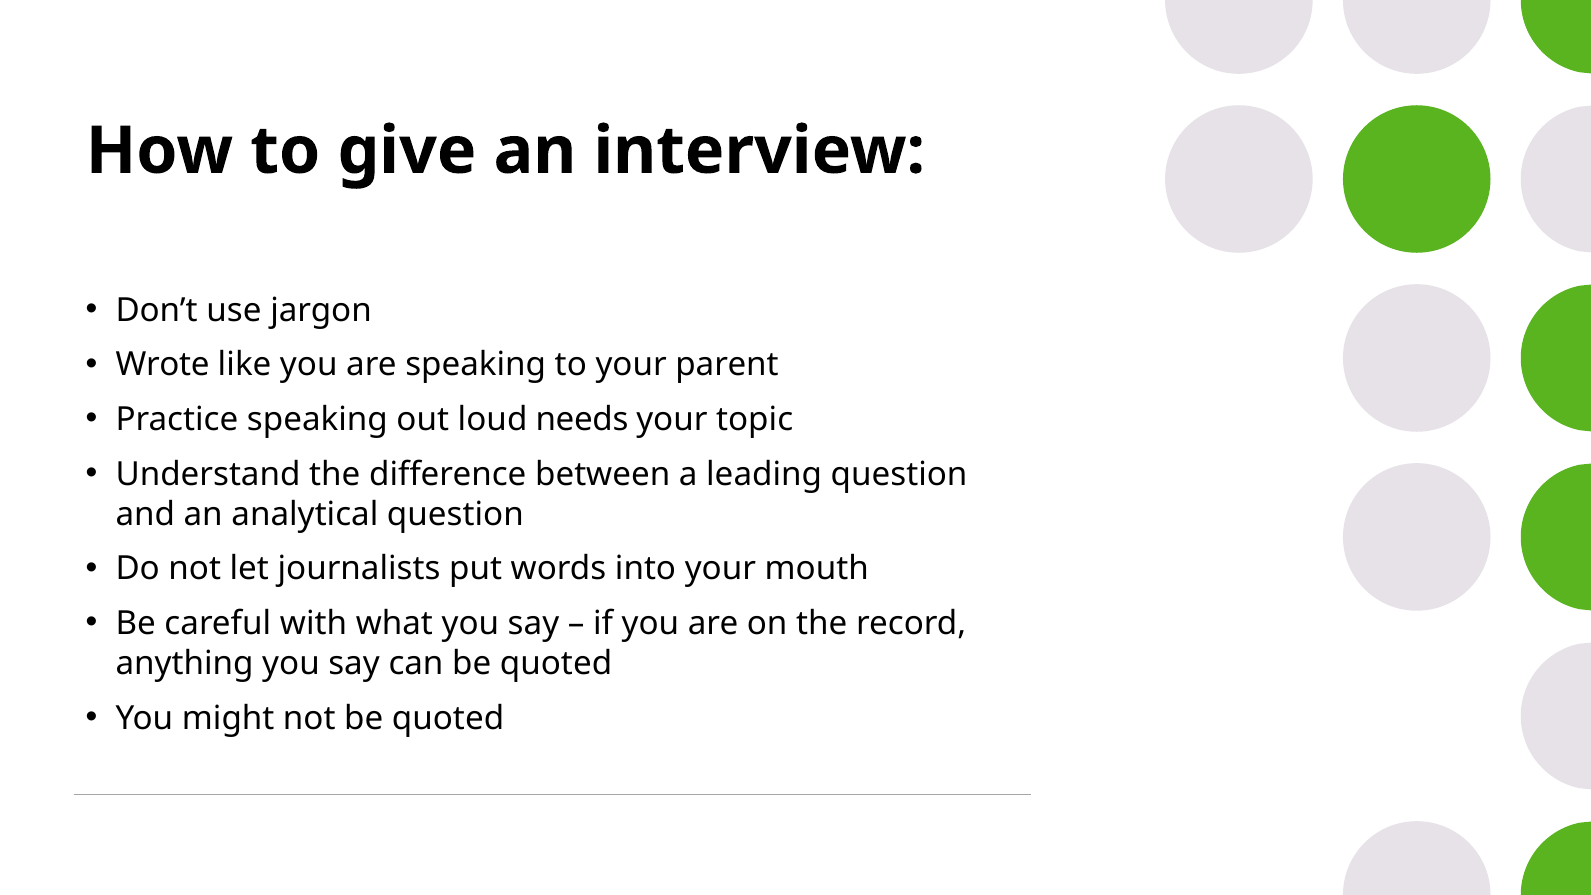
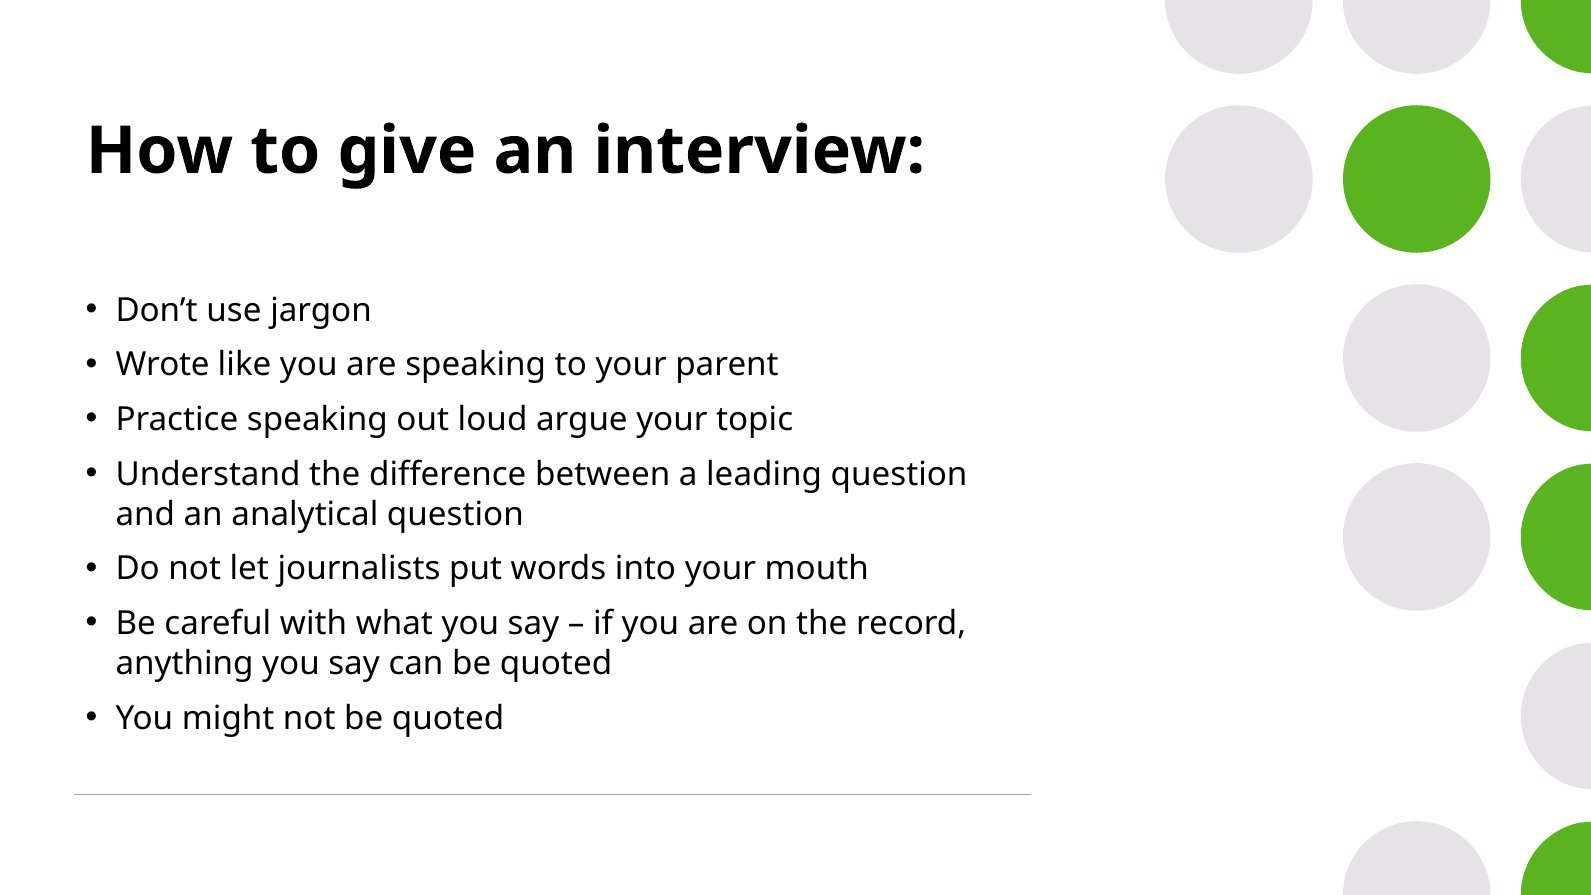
needs: needs -> argue (582, 420)
